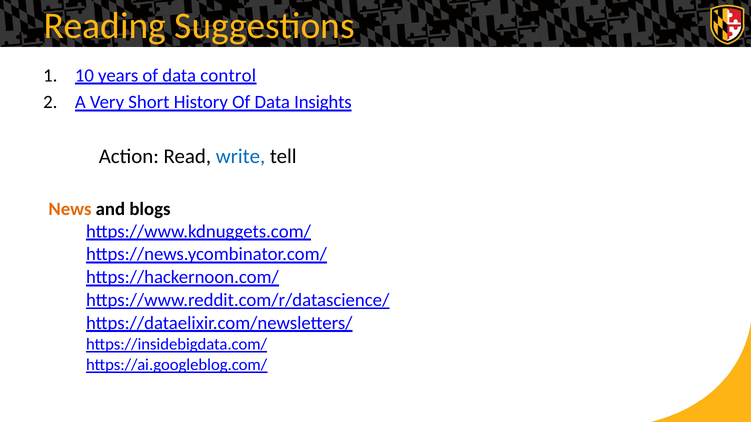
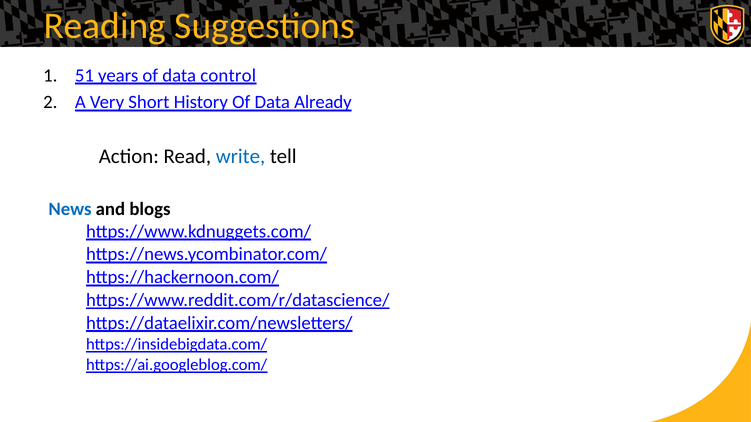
10: 10 -> 51 (84, 76)
Insights: Insights -> Already (323, 102)
News colour: orange -> blue (70, 209)
